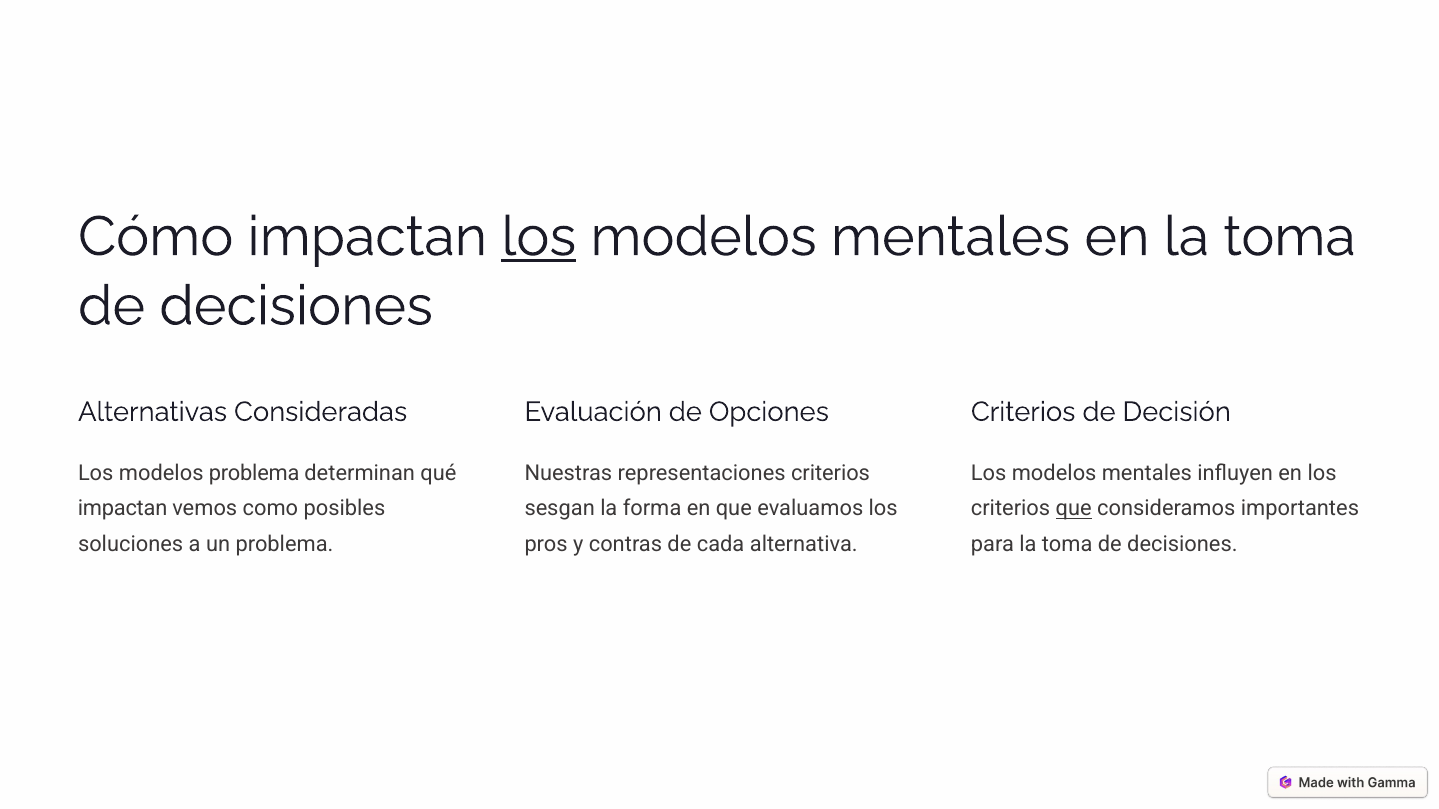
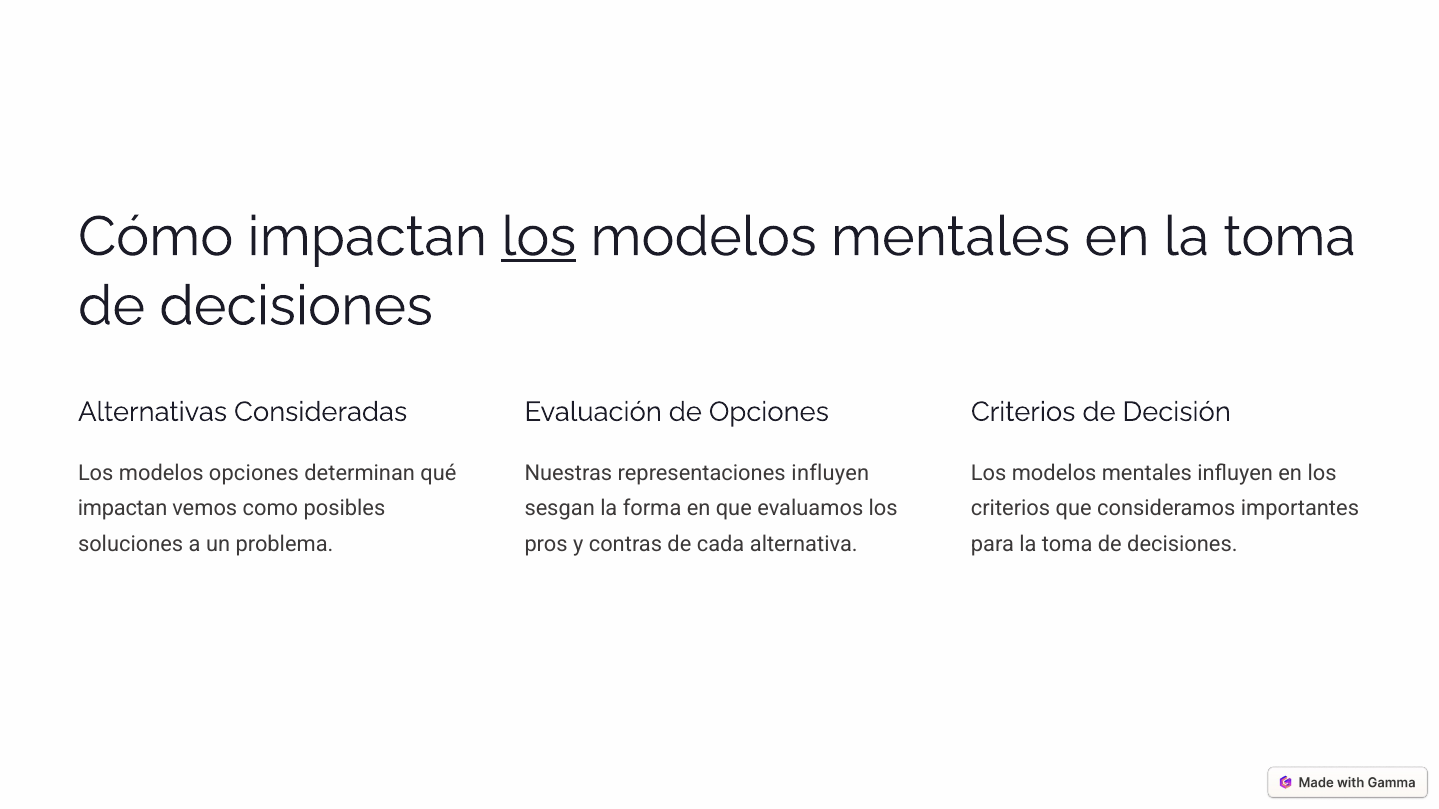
modelos problema: problema -> opciones (254, 473)
representaciones criterios: criterios -> influyen (830, 473)
que underline: present -> none (1074, 509)
